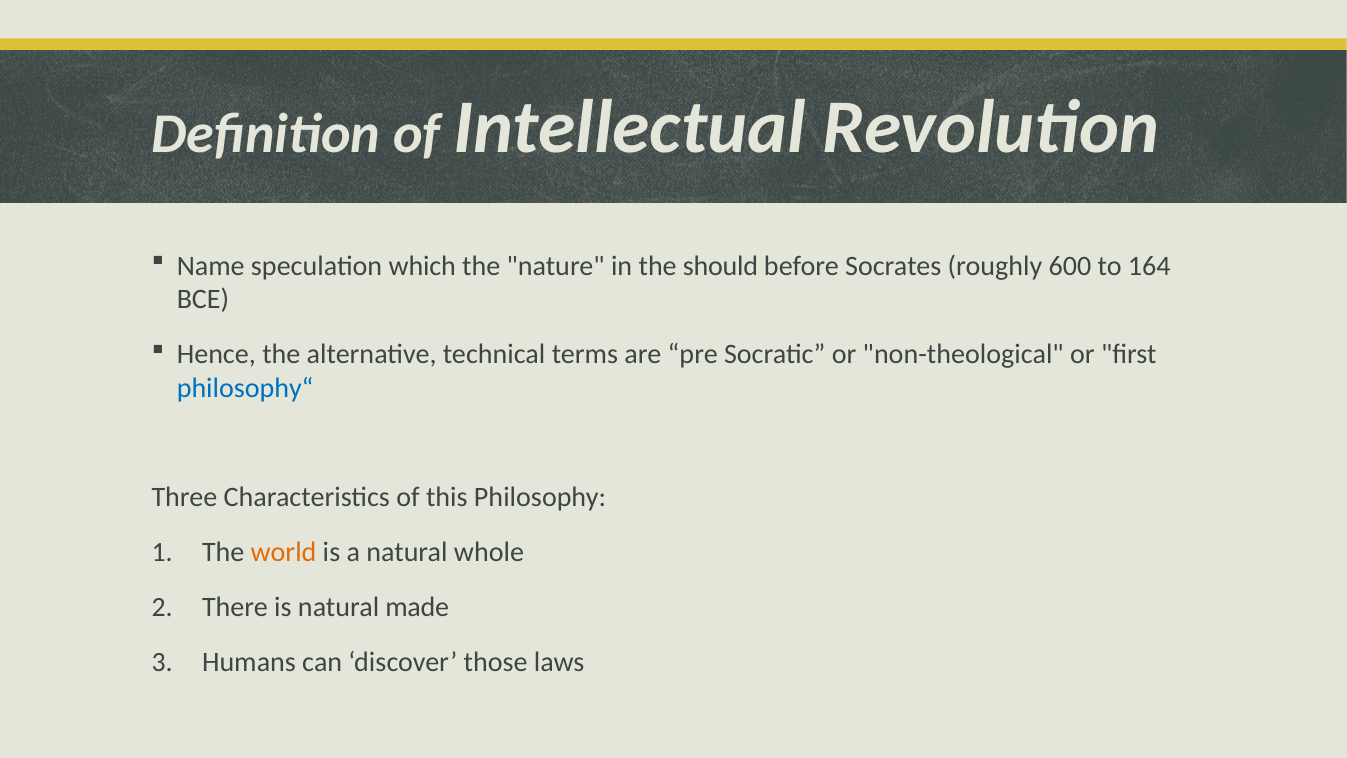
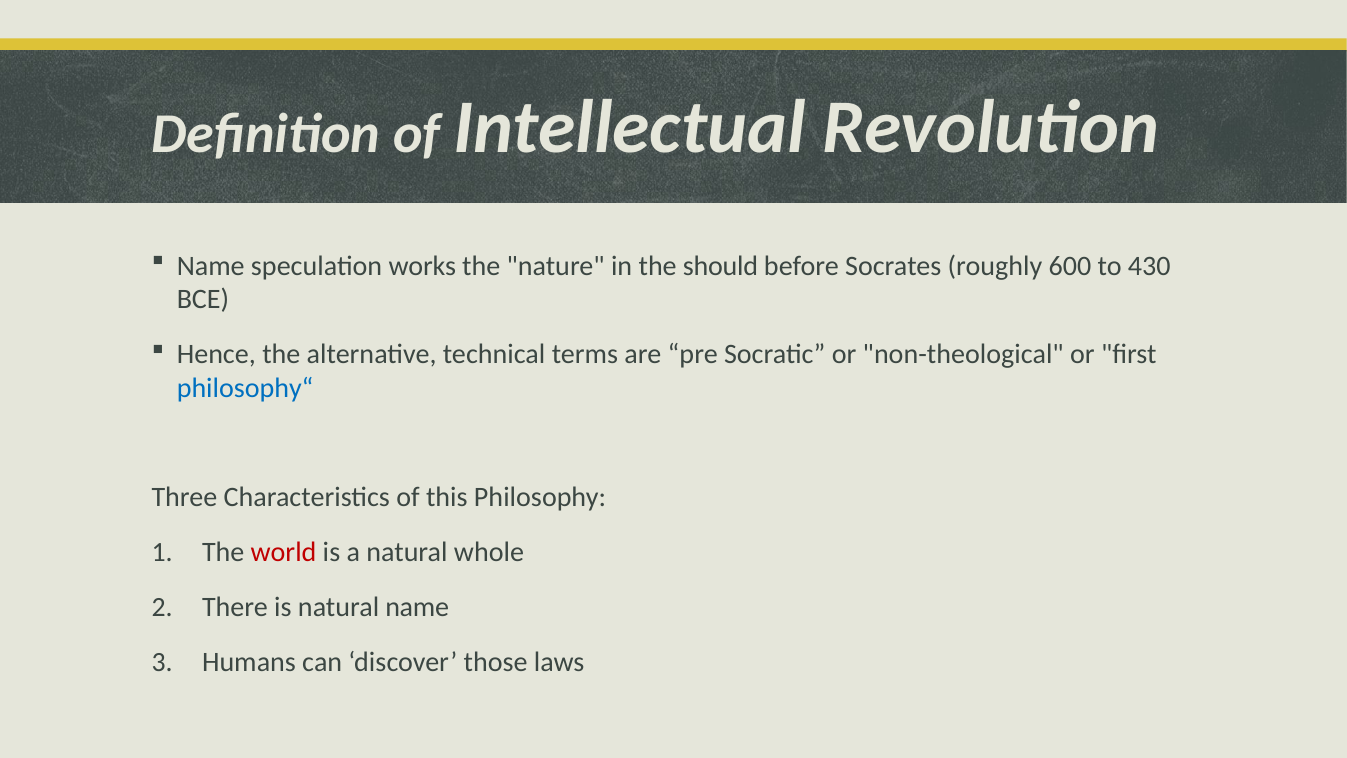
which: which -> works (422, 266)
164: 164 -> 430 (1149, 266)
world colour: orange -> red (284, 552)
natural made: made -> name (417, 607)
